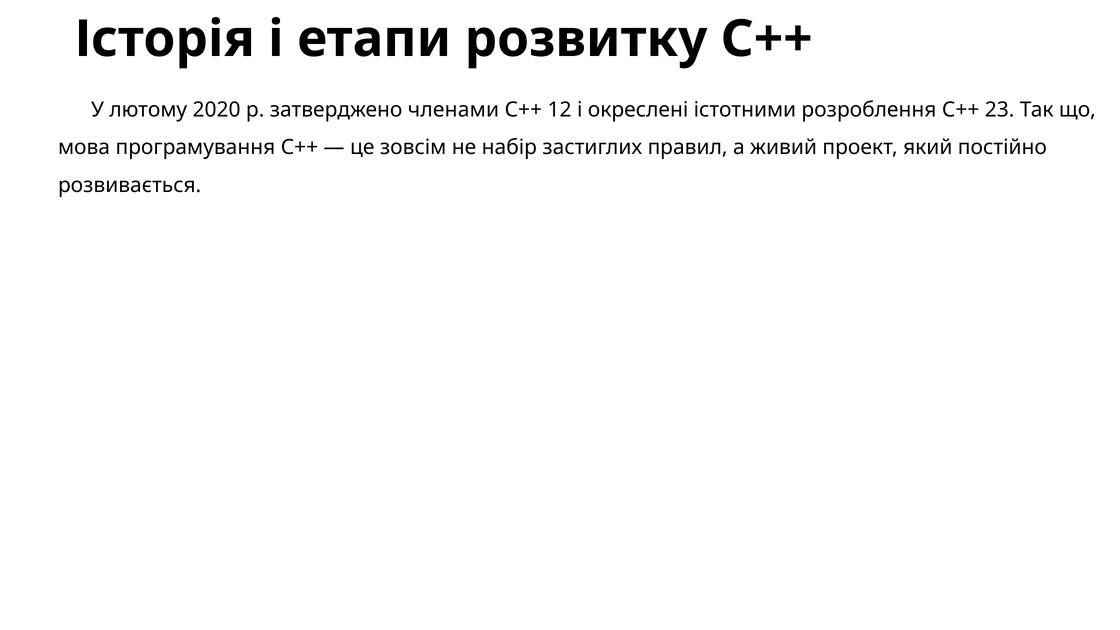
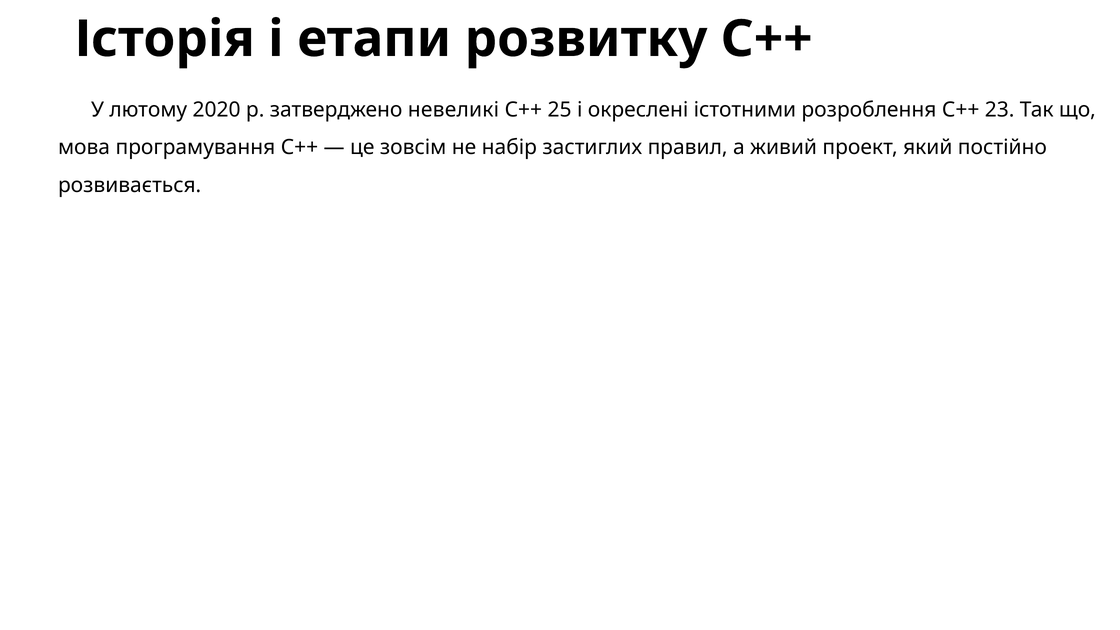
членами: членами -> невеликі (453, 110)
12: 12 -> 25 (560, 110)
